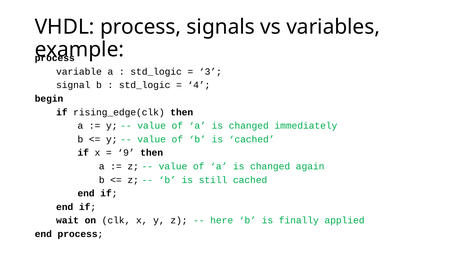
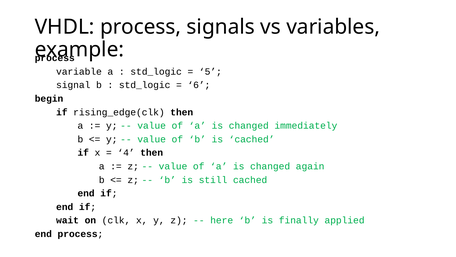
3: 3 -> 5 (210, 72)
4: 4 -> 6 (199, 85)
9: 9 -> 4 (126, 153)
